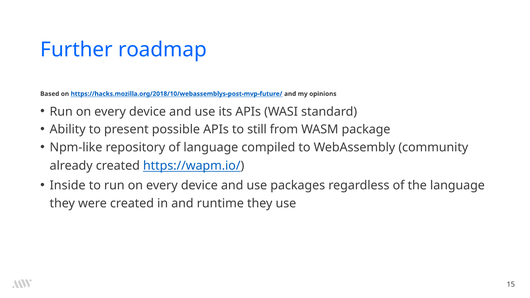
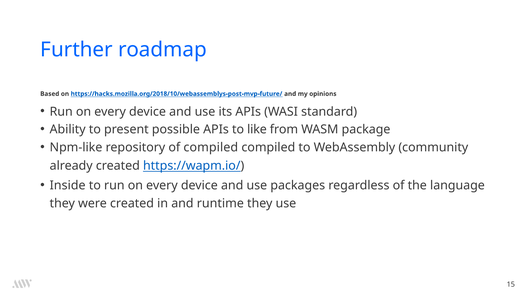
still: still -> like (257, 130)
of language: language -> compiled (211, 147)
